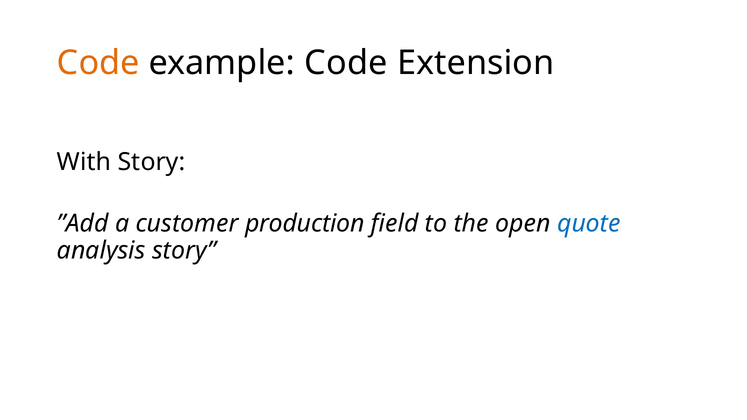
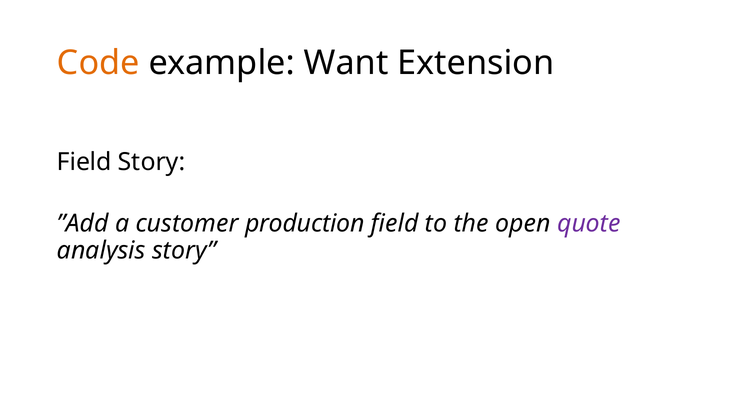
example Code: Code -> Want (346, 63)
With: With -> Field (84, 162)
quote colour: blue -> purple (589, 223)
